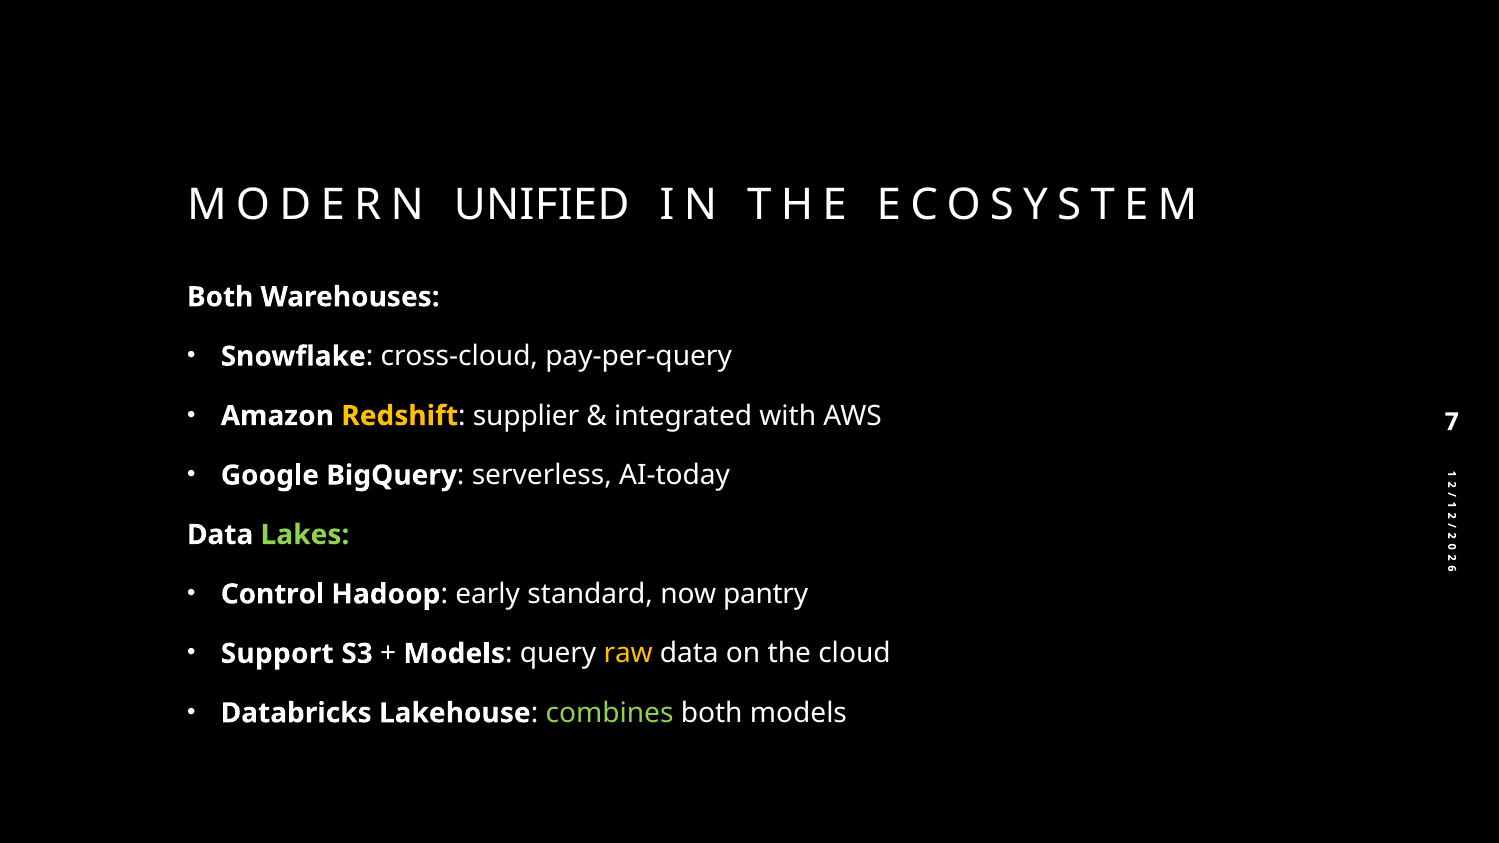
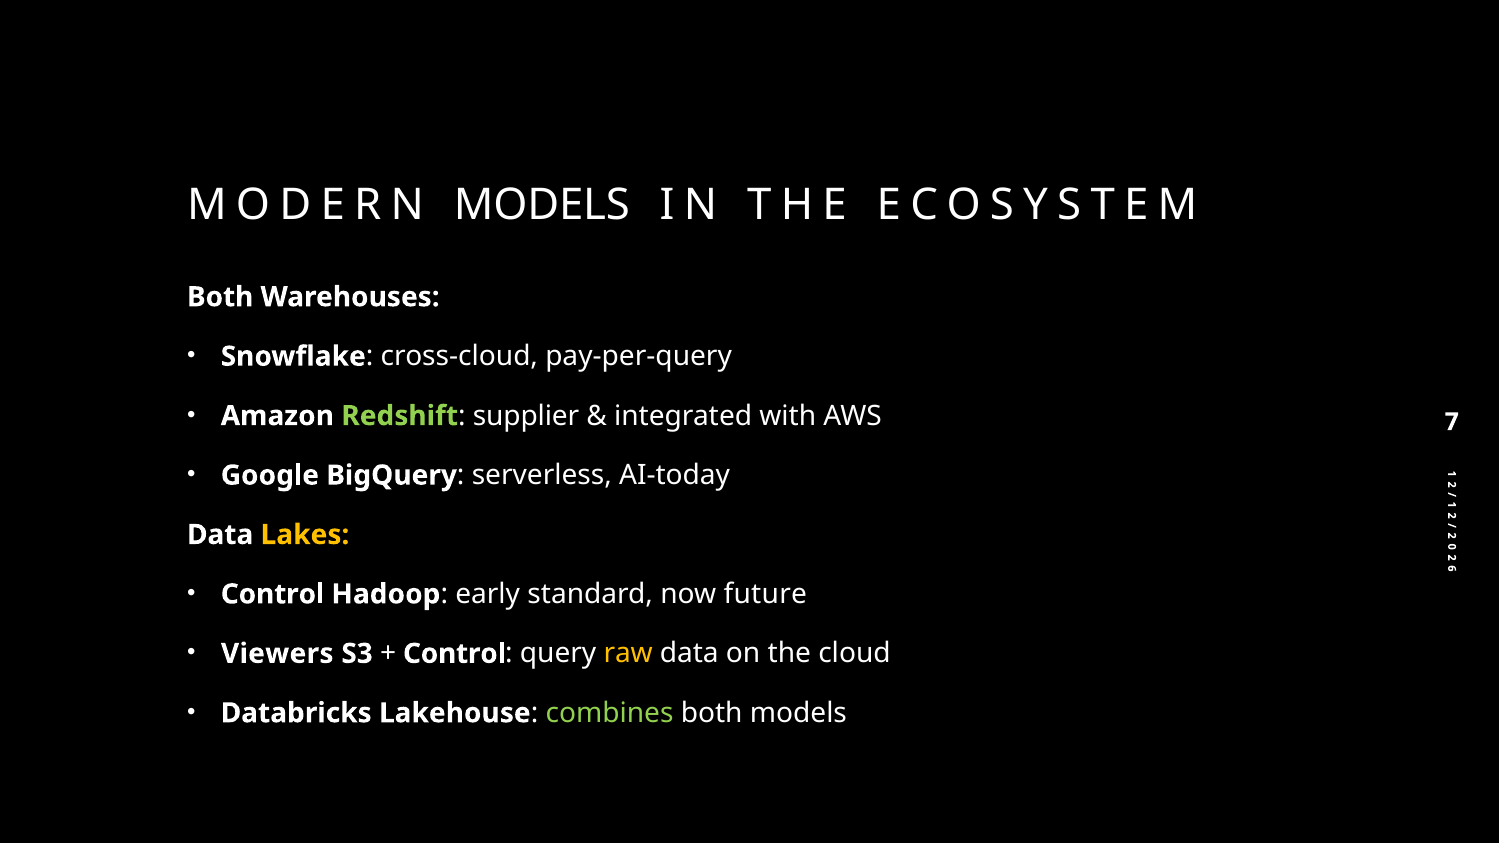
MODERN UNIFIED: UNIFIED -> MODELS (542, 205)
Redshift colour: yellow -> light green (400, 416)
Lakes colour: light green -> yellow (305, 535)
pantry: pantry -> future (765, 594)
Support: Support -> Viewers (277, 654)
Models: Models -> Control (454, 654)
